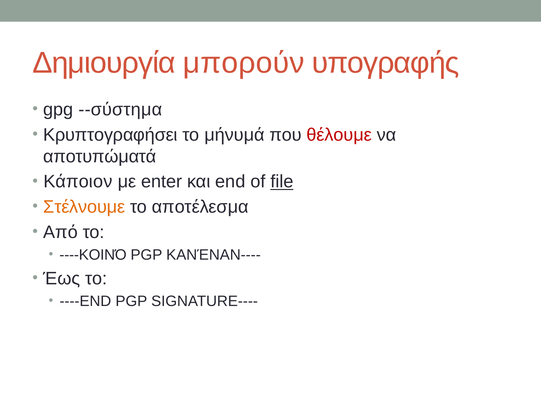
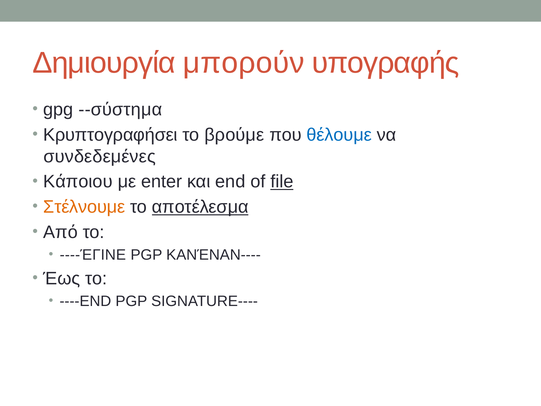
μήνυμά: μήνυμά -> βρούμε (234, 135)
θέλουμε colour: red -> blue (339, 135)
αποτυπώματά: αποτυπώματά -> συνδεδεμένες (100, 156)
Κάποιον: Κάποιον -> Κάποιου (78, 182)
αποτέλεσμα underline: none -> present (200, 207)
----ΚΟΙΝΌ: ----ΚΟΙΝΌ -> ----ΈΓΙΝΕ (93, 255)
